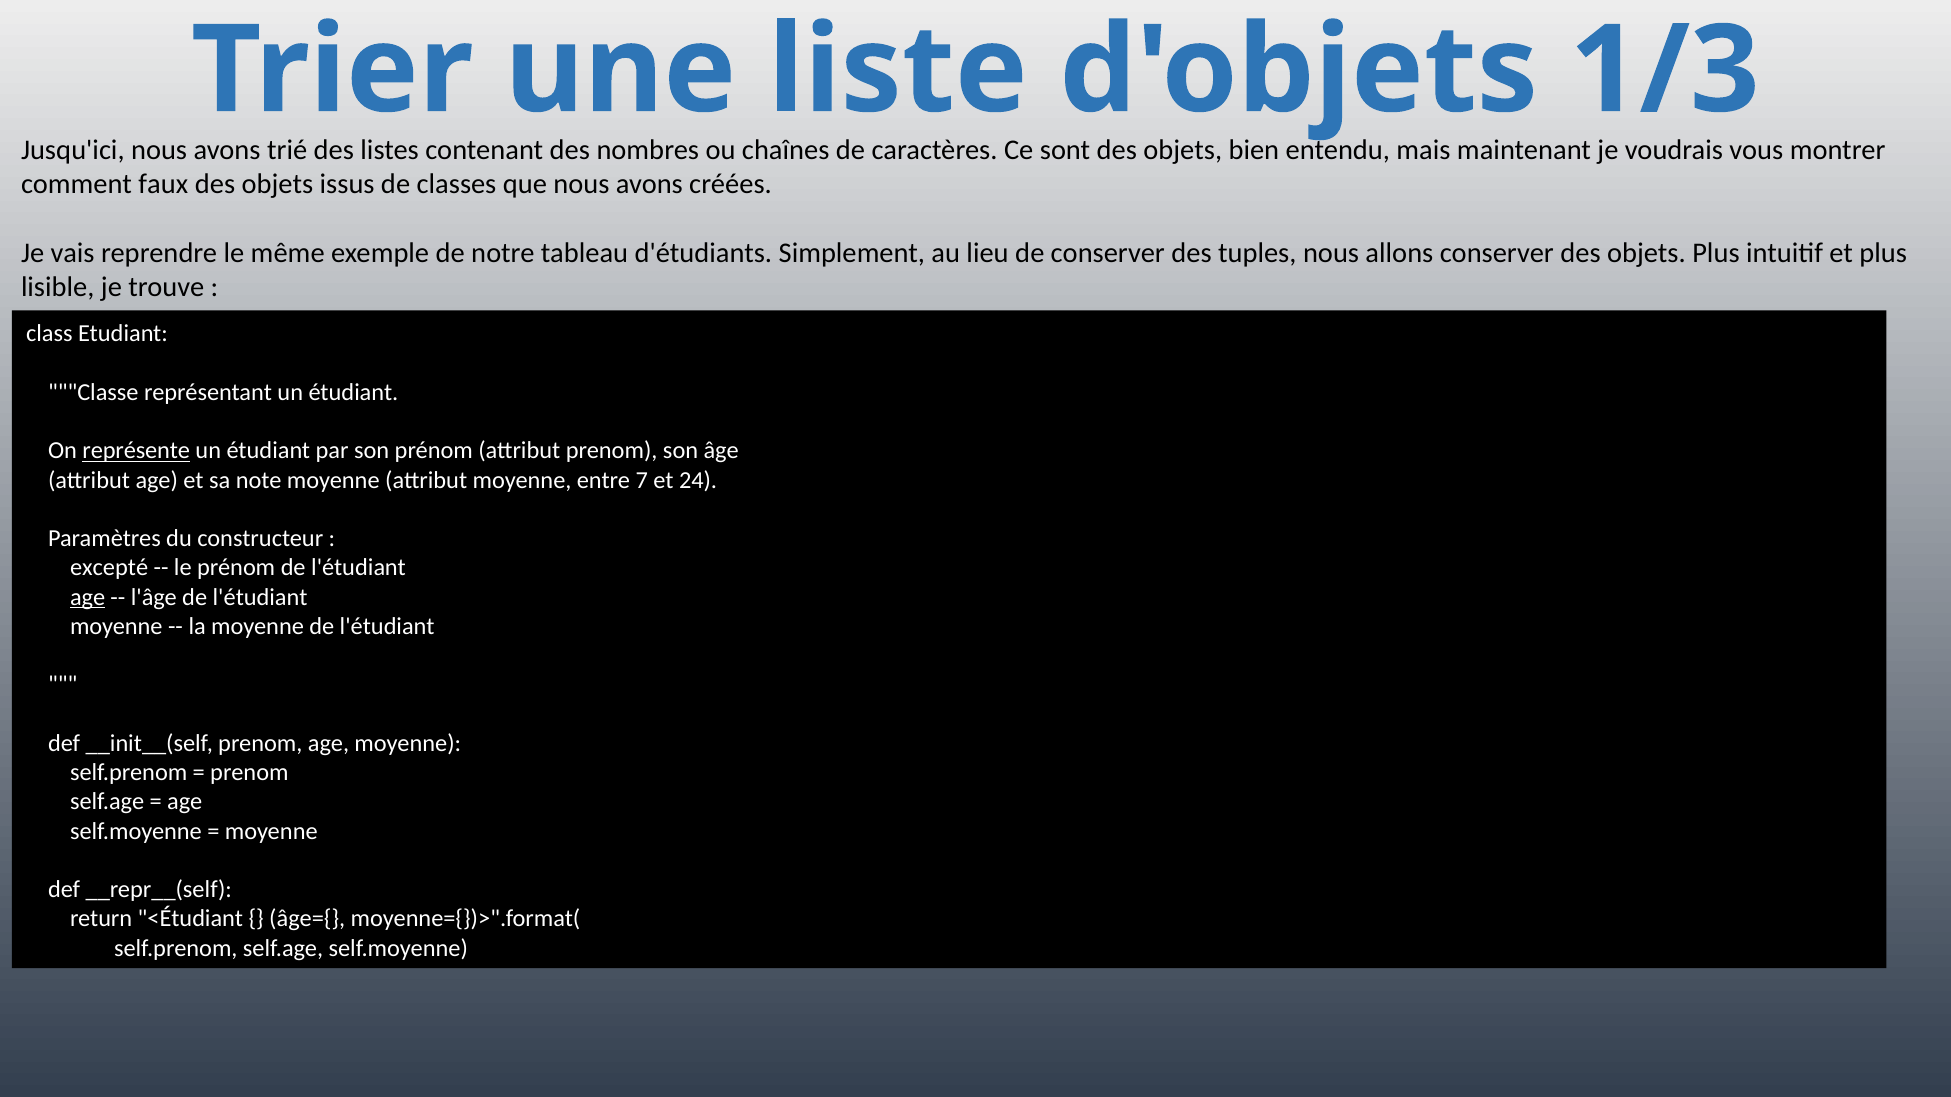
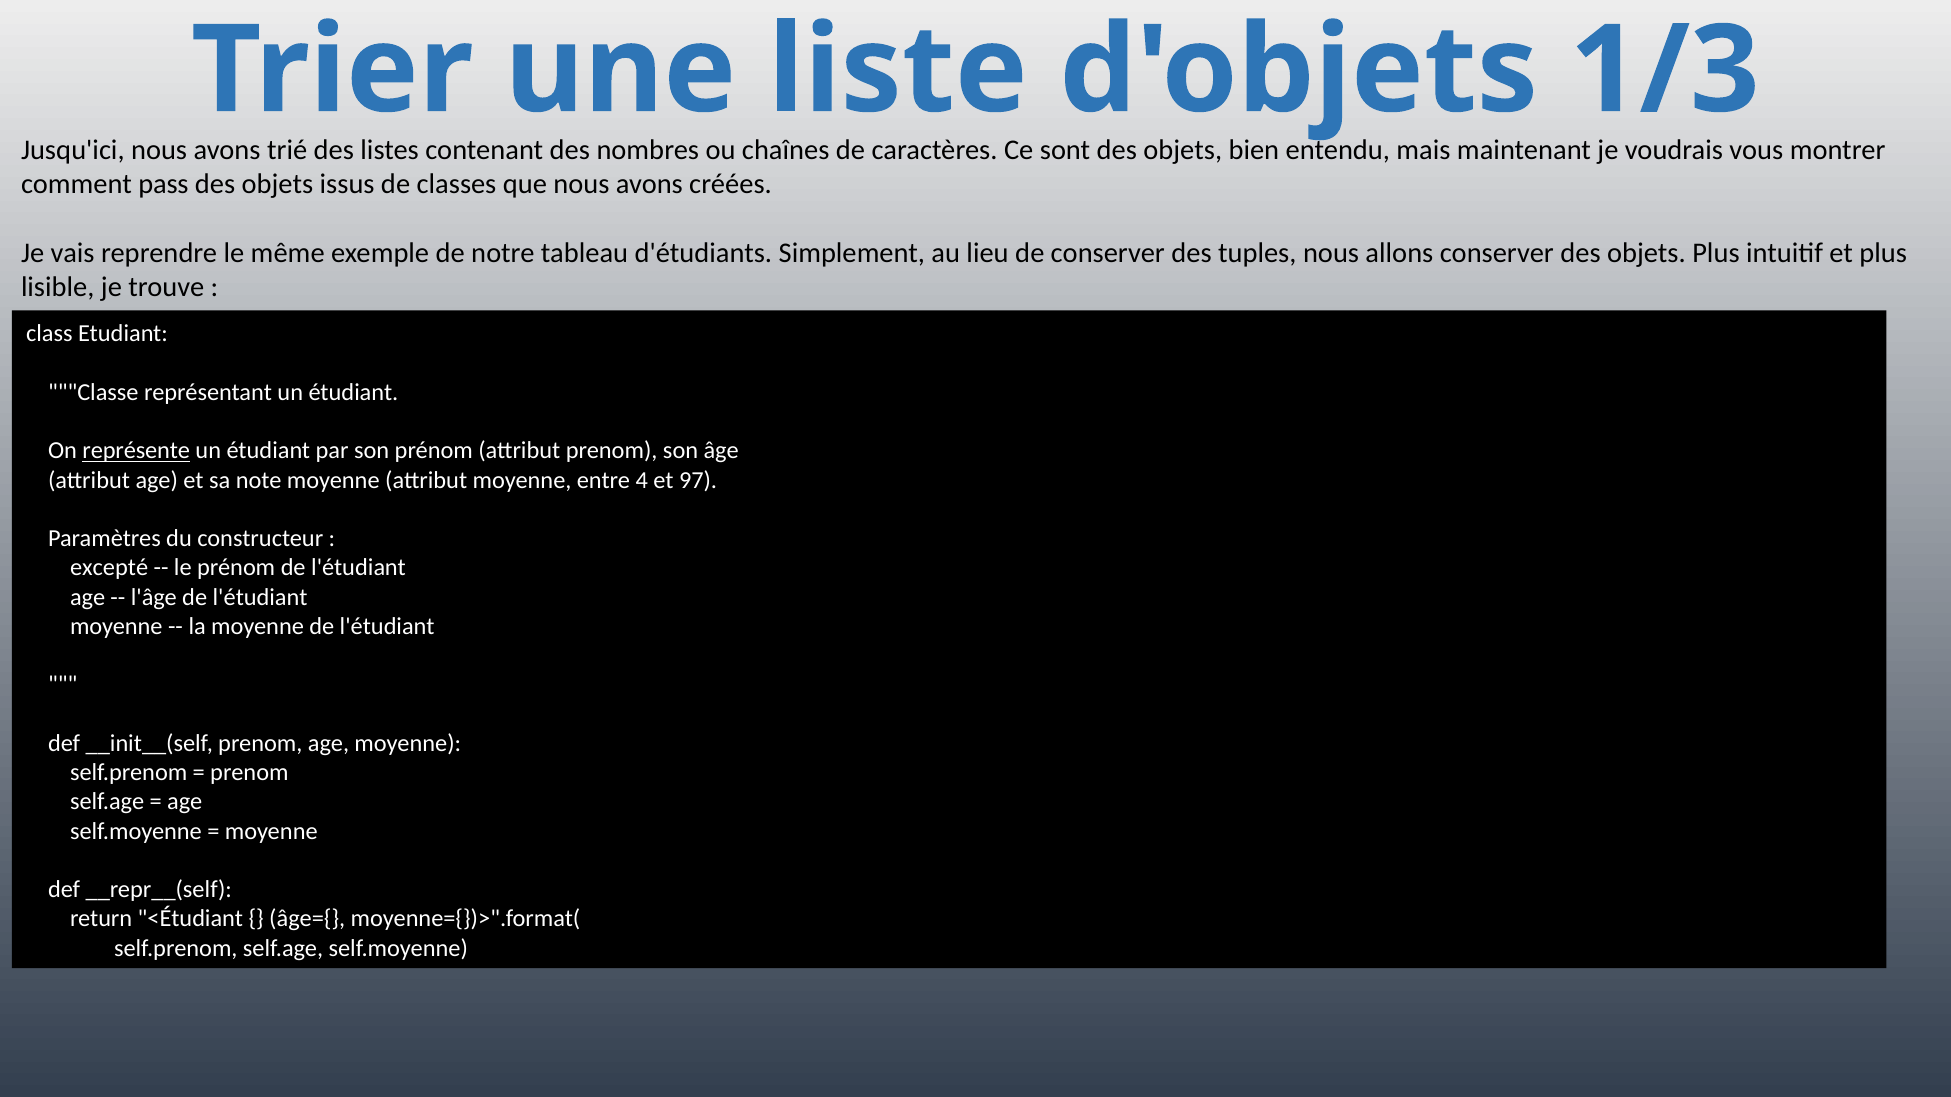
faux: faux -> pass (163, 185)
7: 7 -> 4 (642, 480)
24: 24 -> 97 (698, 480)
age underline: present -> none (88, 597)
